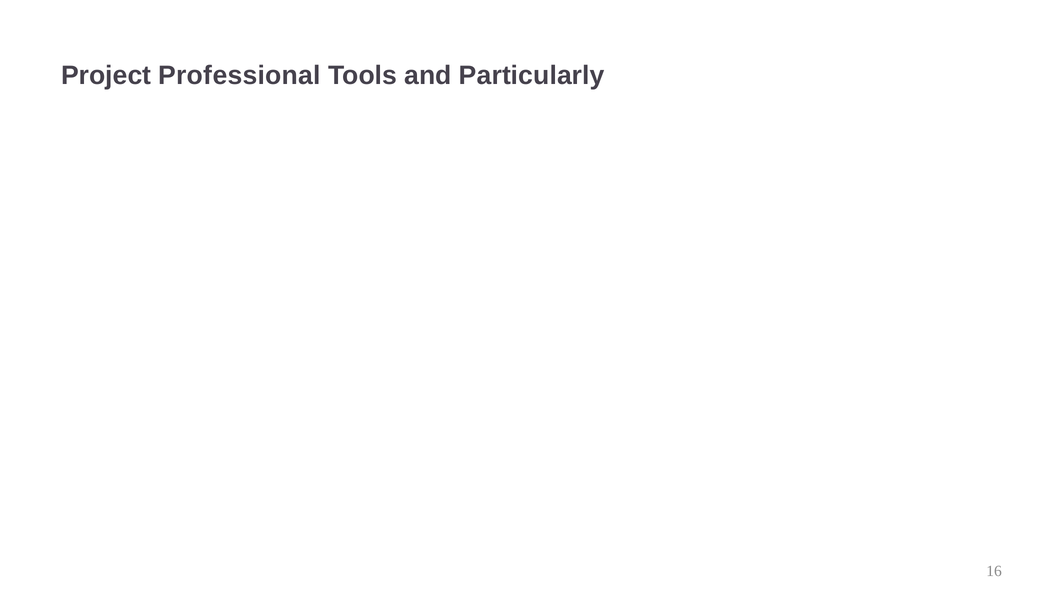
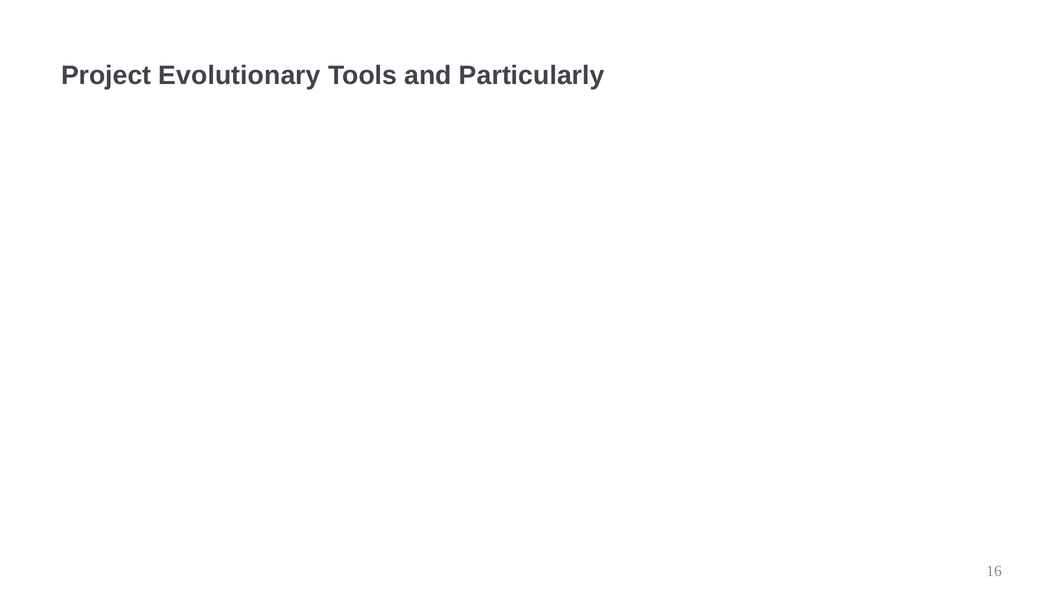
Professional: Professional -> Evolutionary (240, 76)
